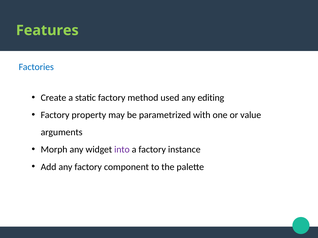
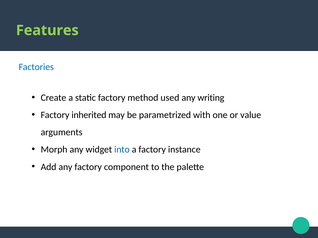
editing: editing -> writing (211, 98)
property: property -> inherited (89, 115)
into colour: purple -> blue (122, 150)
